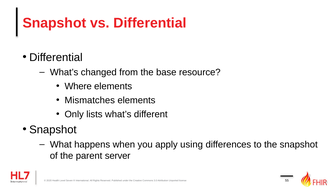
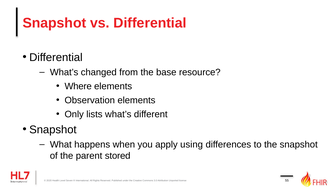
Mismatches: Mismatches -> Observation (90, 100)
server: server -> stored (118, 156)
